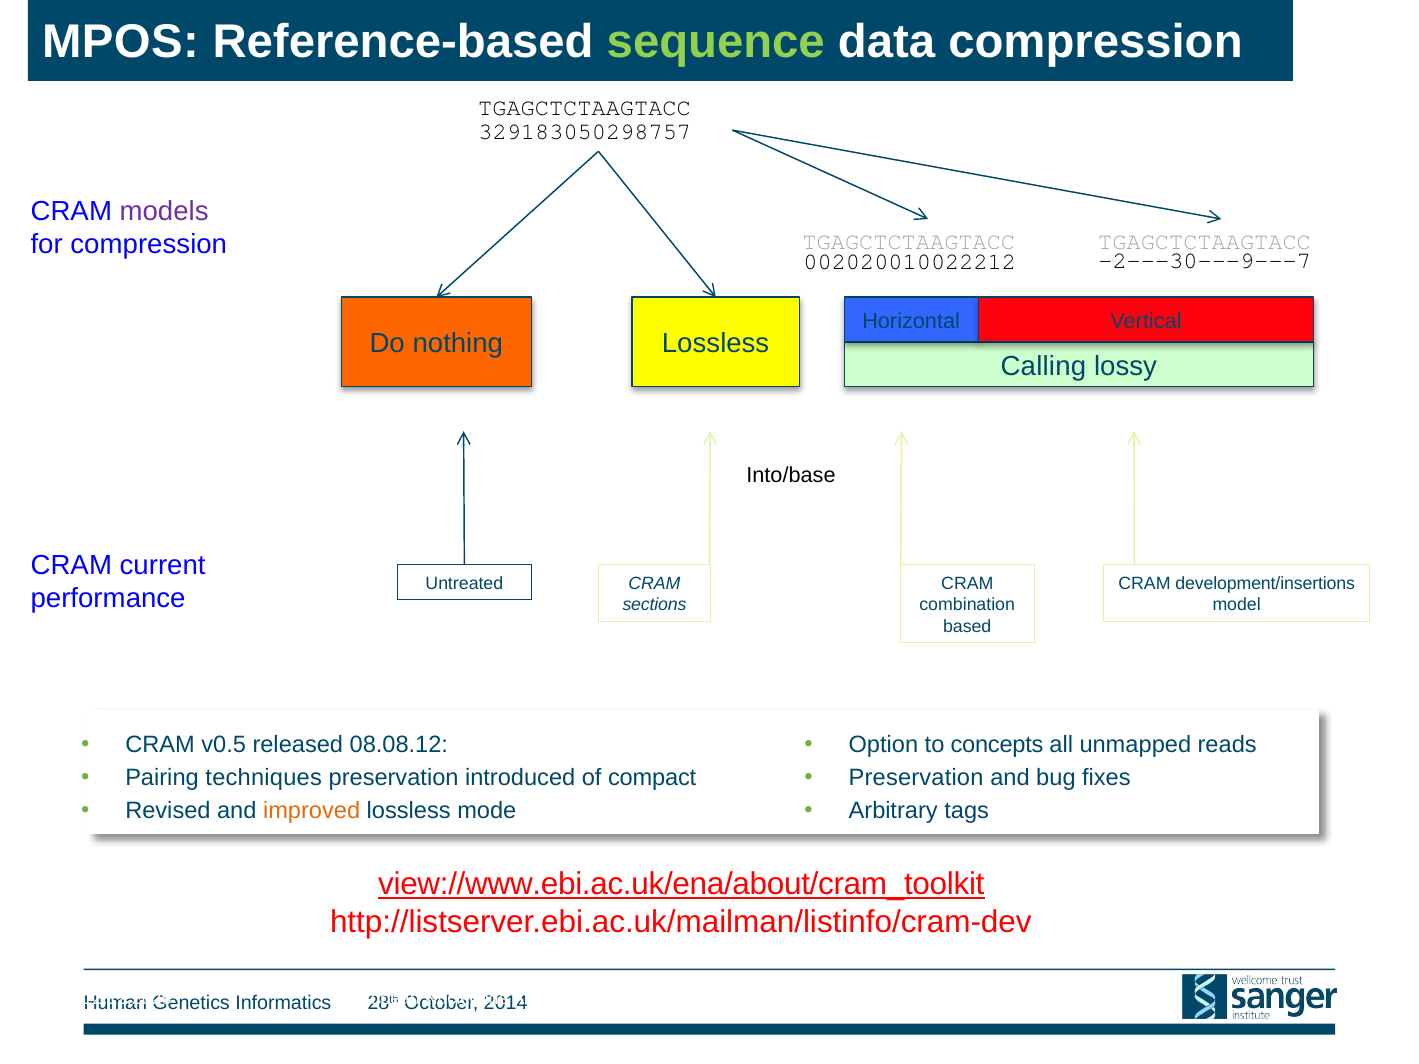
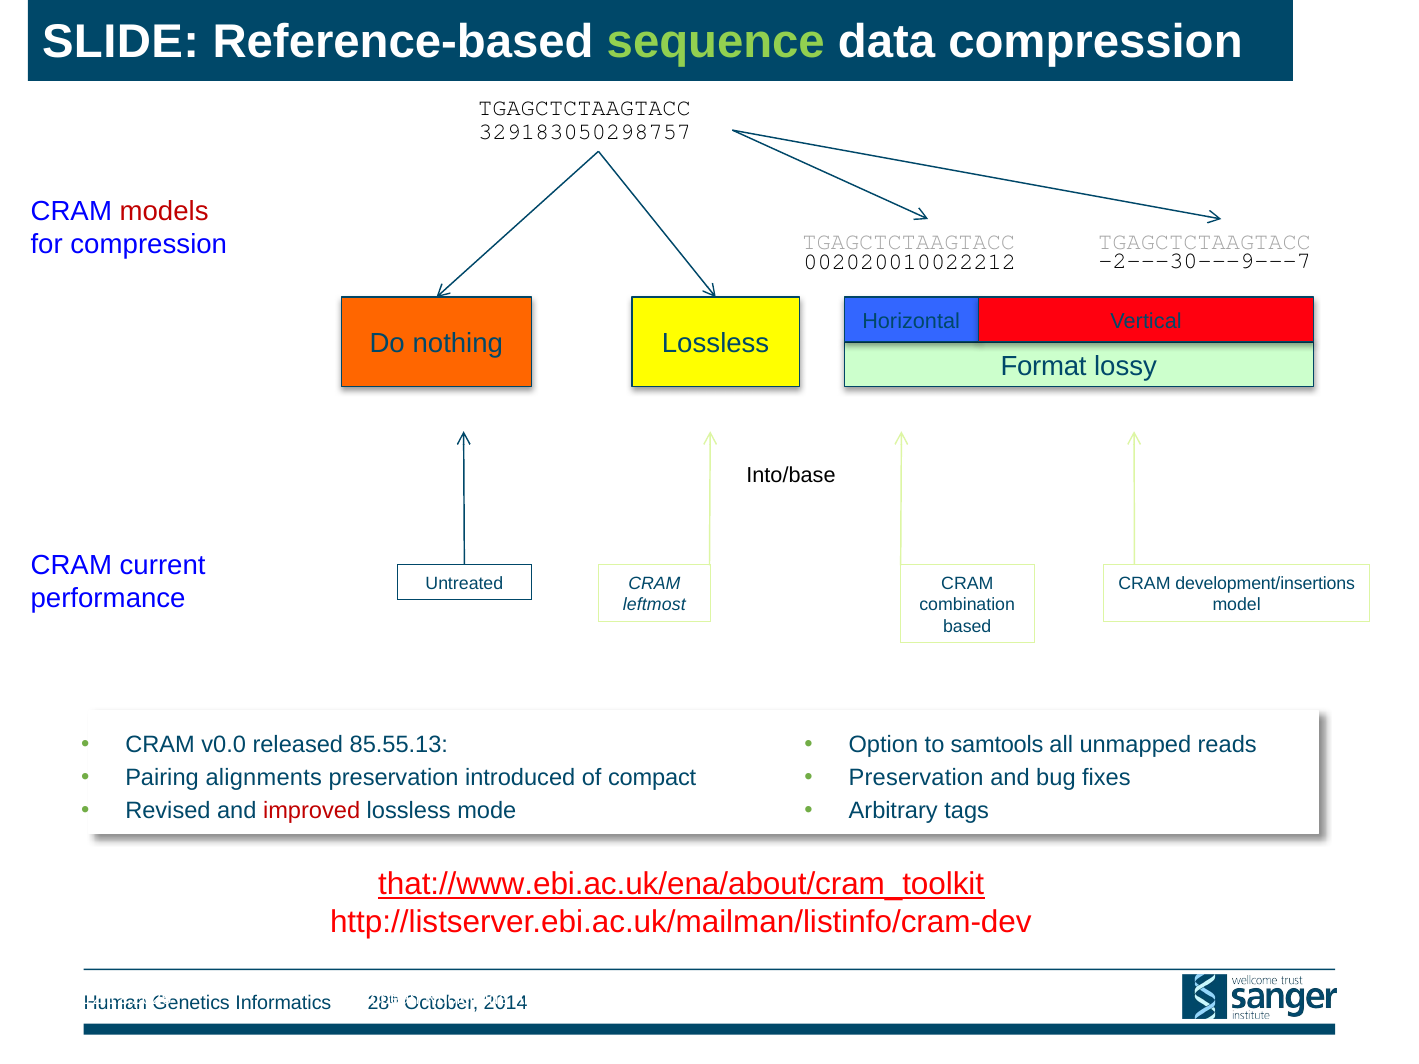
MPOS: MPOS -> SLIDE (121, 42)
models colour: purple -> red (164, 211)
Calling: Calling -> Format (1044, 366)
sections: sections -> leftmost (654, 605)
v0.5: v0.5 -> v0.0 (224, 745)
08.08.12: 08.08.12 -> 85.55.13 (399, 745)
concepts: concepts -> samtools (997, 745)
techniques: techniques -> alignments (264, 778)
improved colour: orange -> red (312, 811)
view://www.ebi.ac.uk/ena/about/cram_toolkit: view://www.ebi.ac.uk/ena/about/cram_toolkit -> that://www.ebi.ac.uk/ena/about/cram_toolkit (681, 884)
